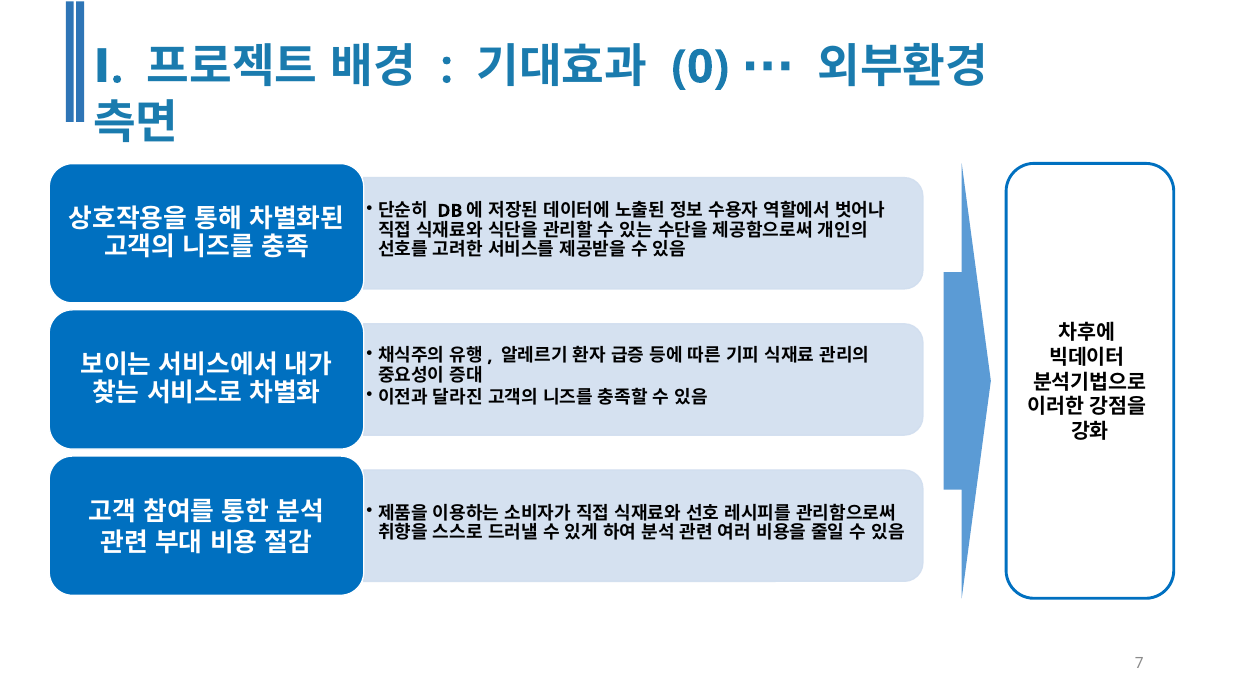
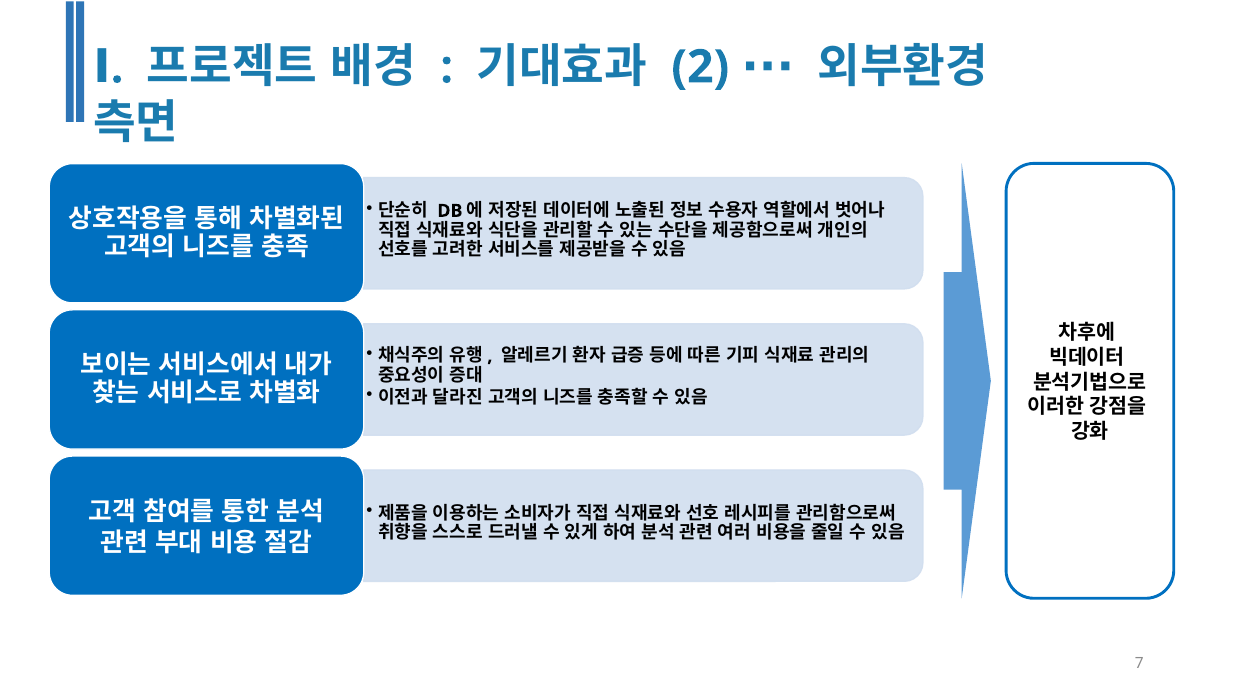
0: 0 -> 2 (700, 67)
